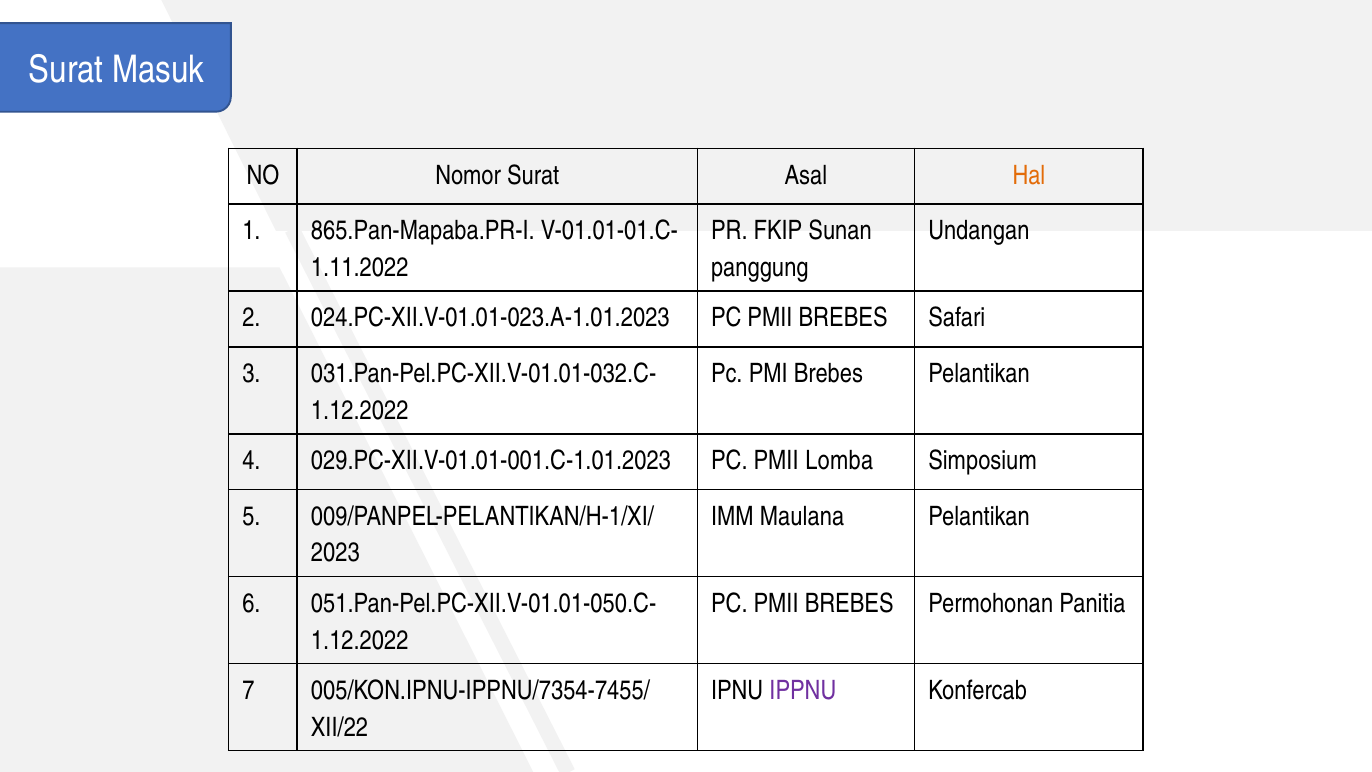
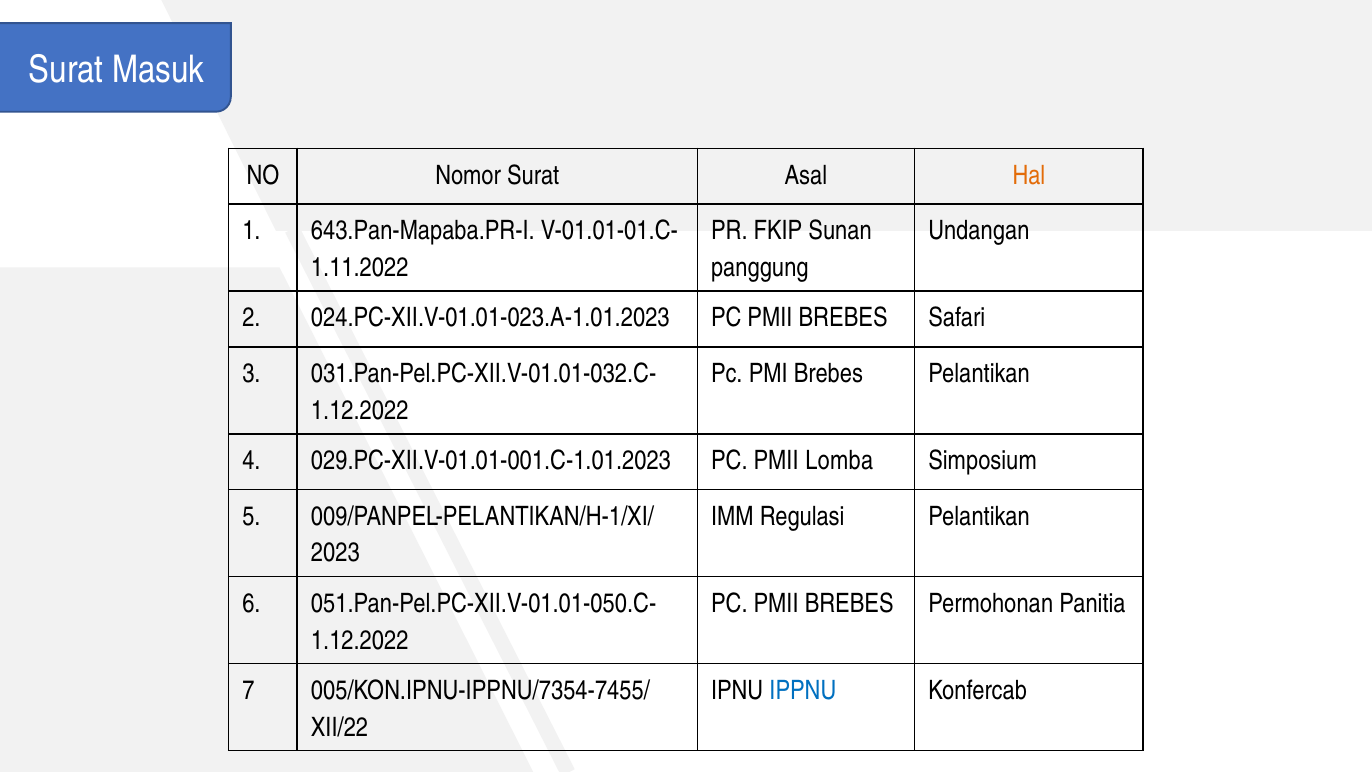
865.Pan-Mapaba.PR-I: 865.Pan-Mapaba.PR-I -> 643.Pan-Mapaba.PR-I (423, 231)
Maulana: Maulana -> Regulasi (802, 516)
IPPNU colour: purple -> blue (803, 690)
